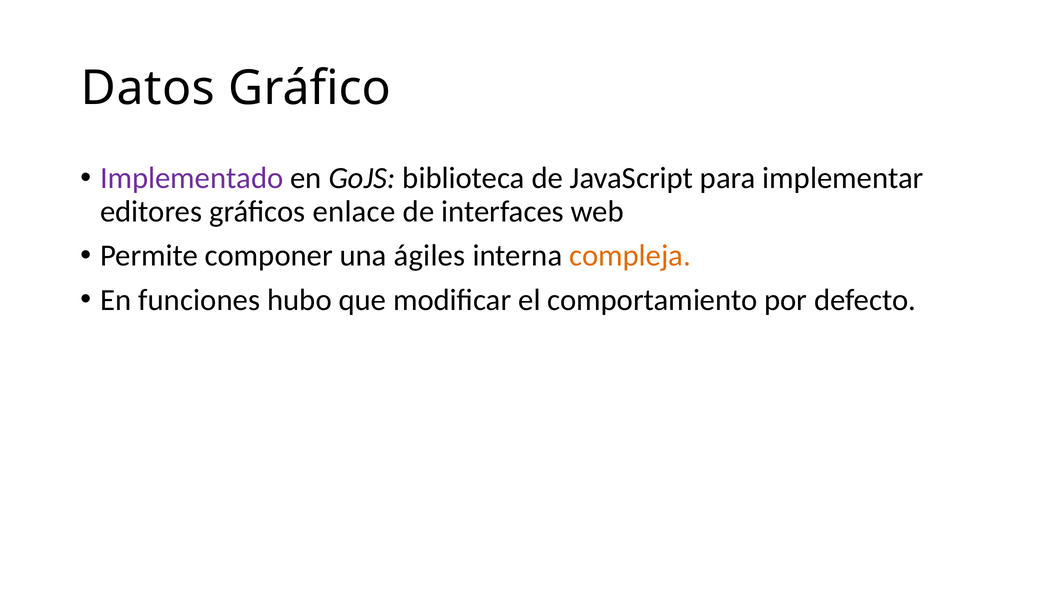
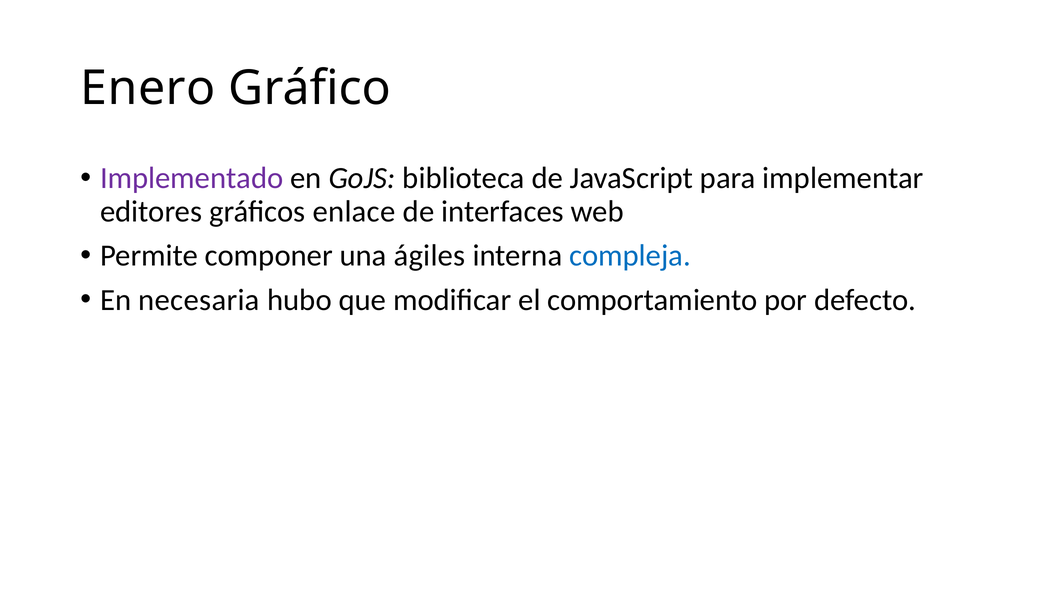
Datos: Datos -> Enero (148, 89)
compleja colour: orange -> blue (630, 256)
funciones: funciones -> necesaria (199, 300)
